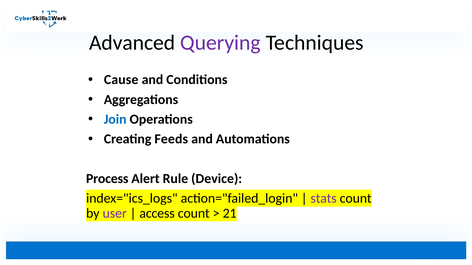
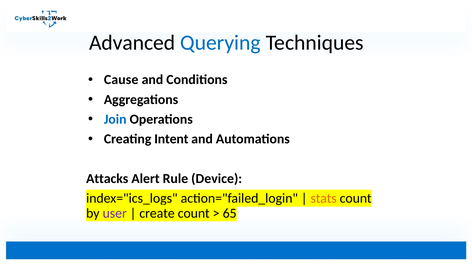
Querying colour: purple -> blue (221, 43)
Feeds: Feeds -> Intent (171, 139)
Process: Process -> Attacks (107, 179)
stats colour: purple -> orange (324, 199)
access: access -> create (157, 214)
21: 21 -> 65 (230, 214)
